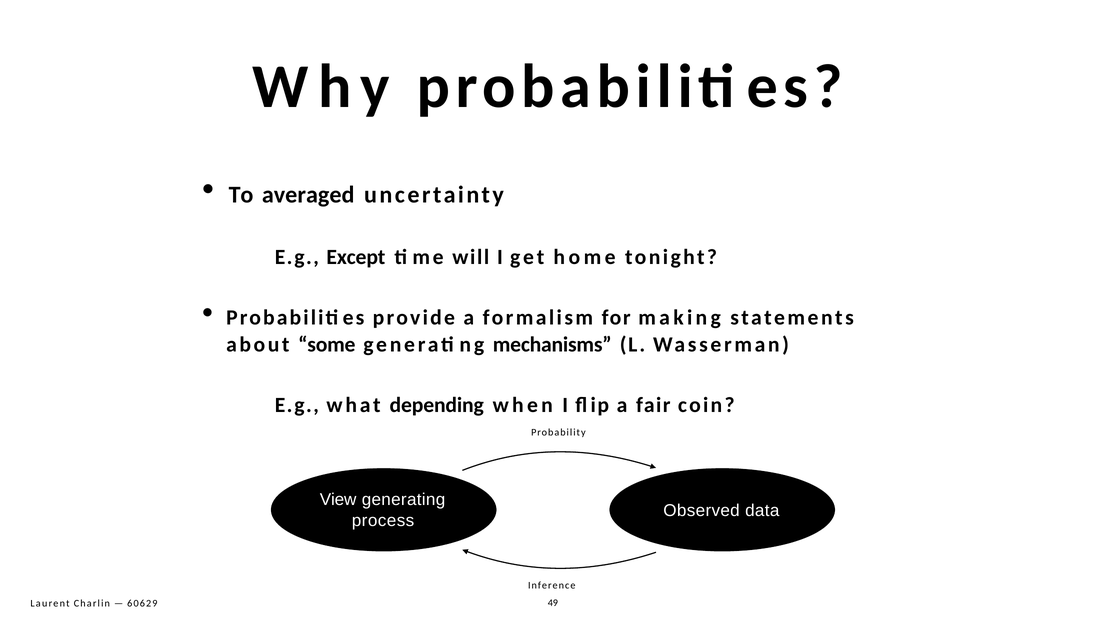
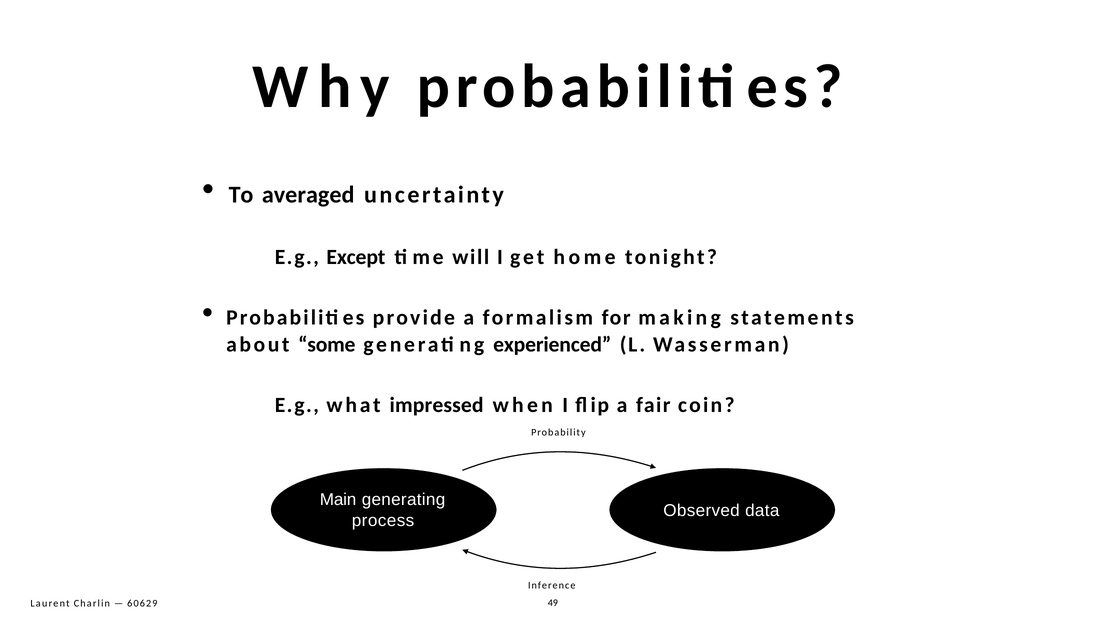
mechanisms: mechanisms -> experienced (552, 345)
depending: depending -> impressed (437, 405)
View: View -> Main (338, 500)
